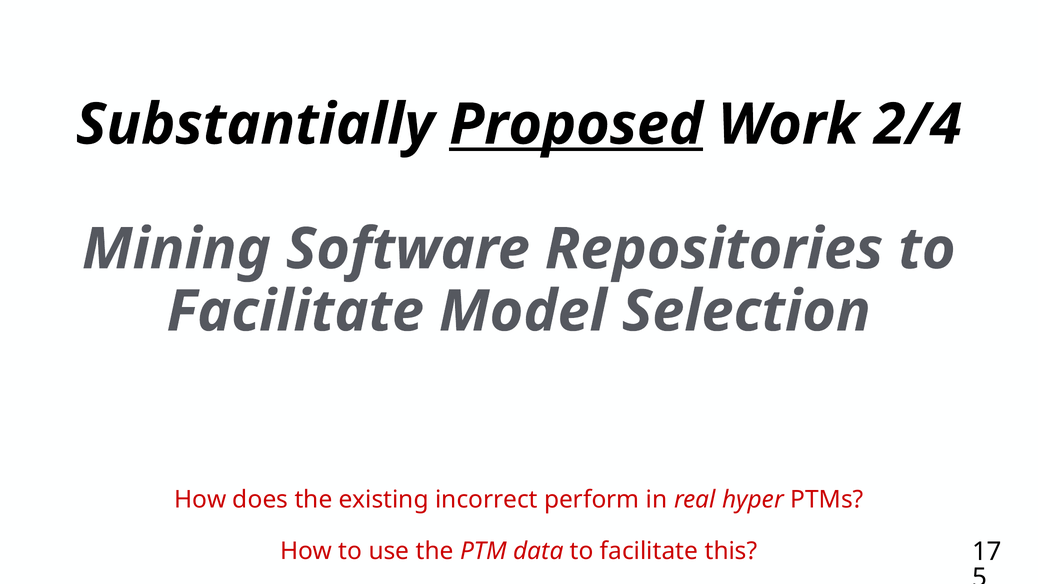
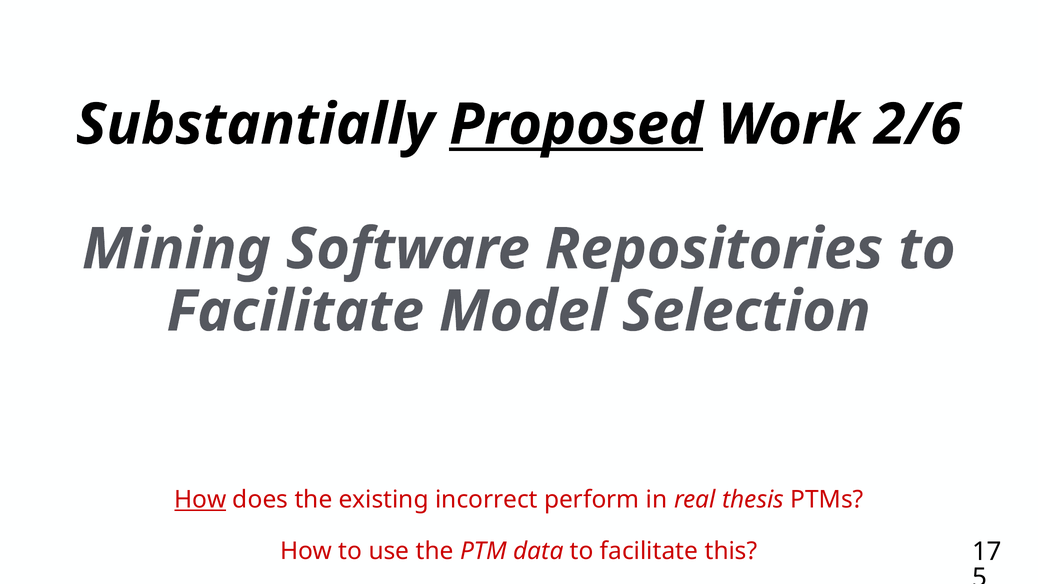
2/4: 2/4 -> 2/6 (918, 125)
How underline: none -> present (200, 500)
hyper: hyper -> thesis (753, 500)
